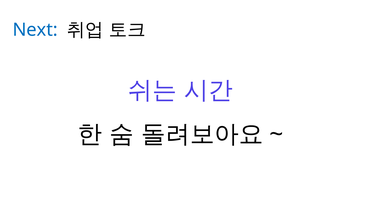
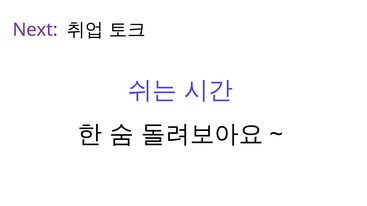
Next colour: blue -> purple (35, 30)
